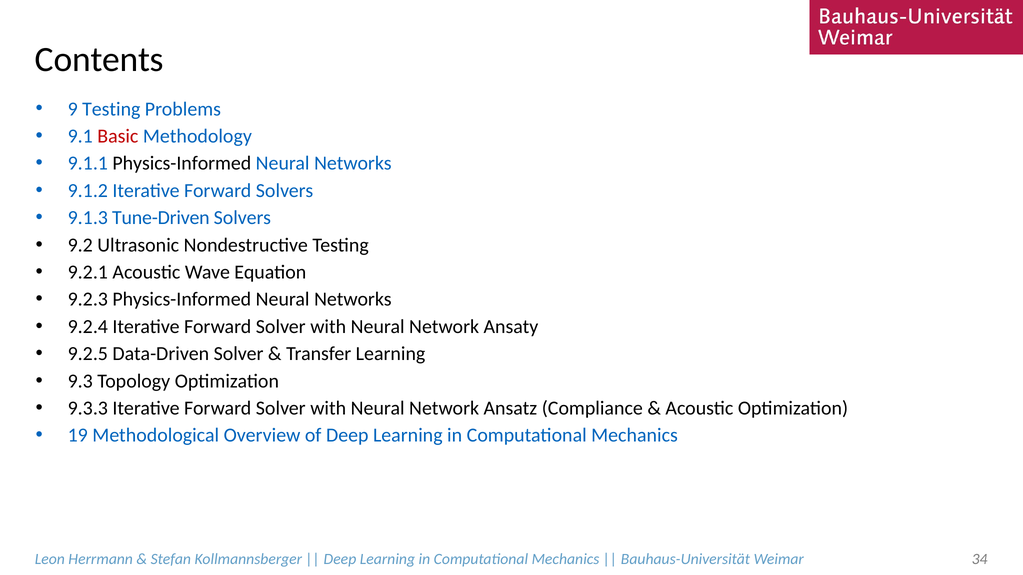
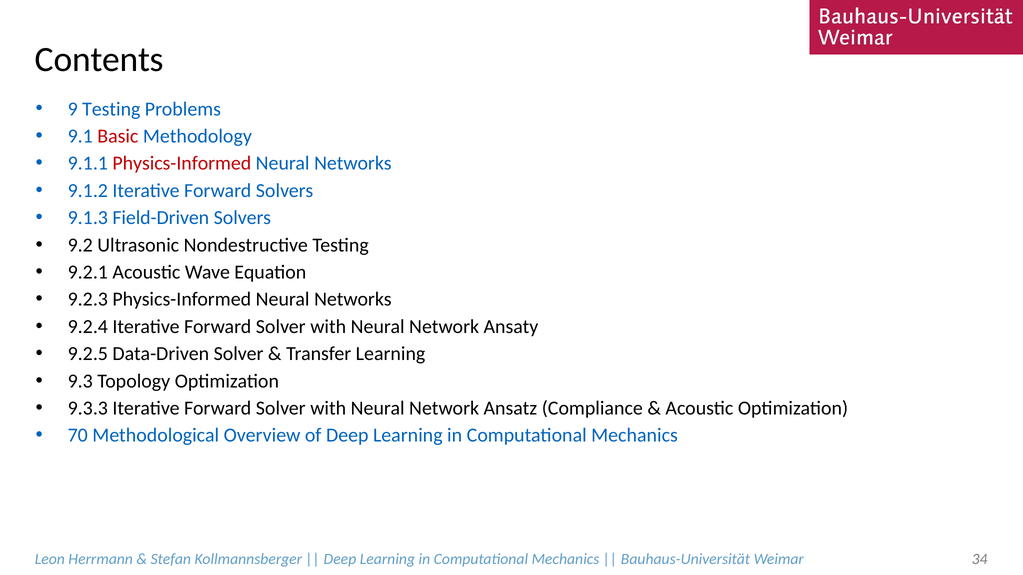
Physics-Informed colour: black -> red (182, 164)
Tune-Driven: Tune-Driven -> Field-Driven (161, 218)
19: 19 -> 70 (78, 436)
